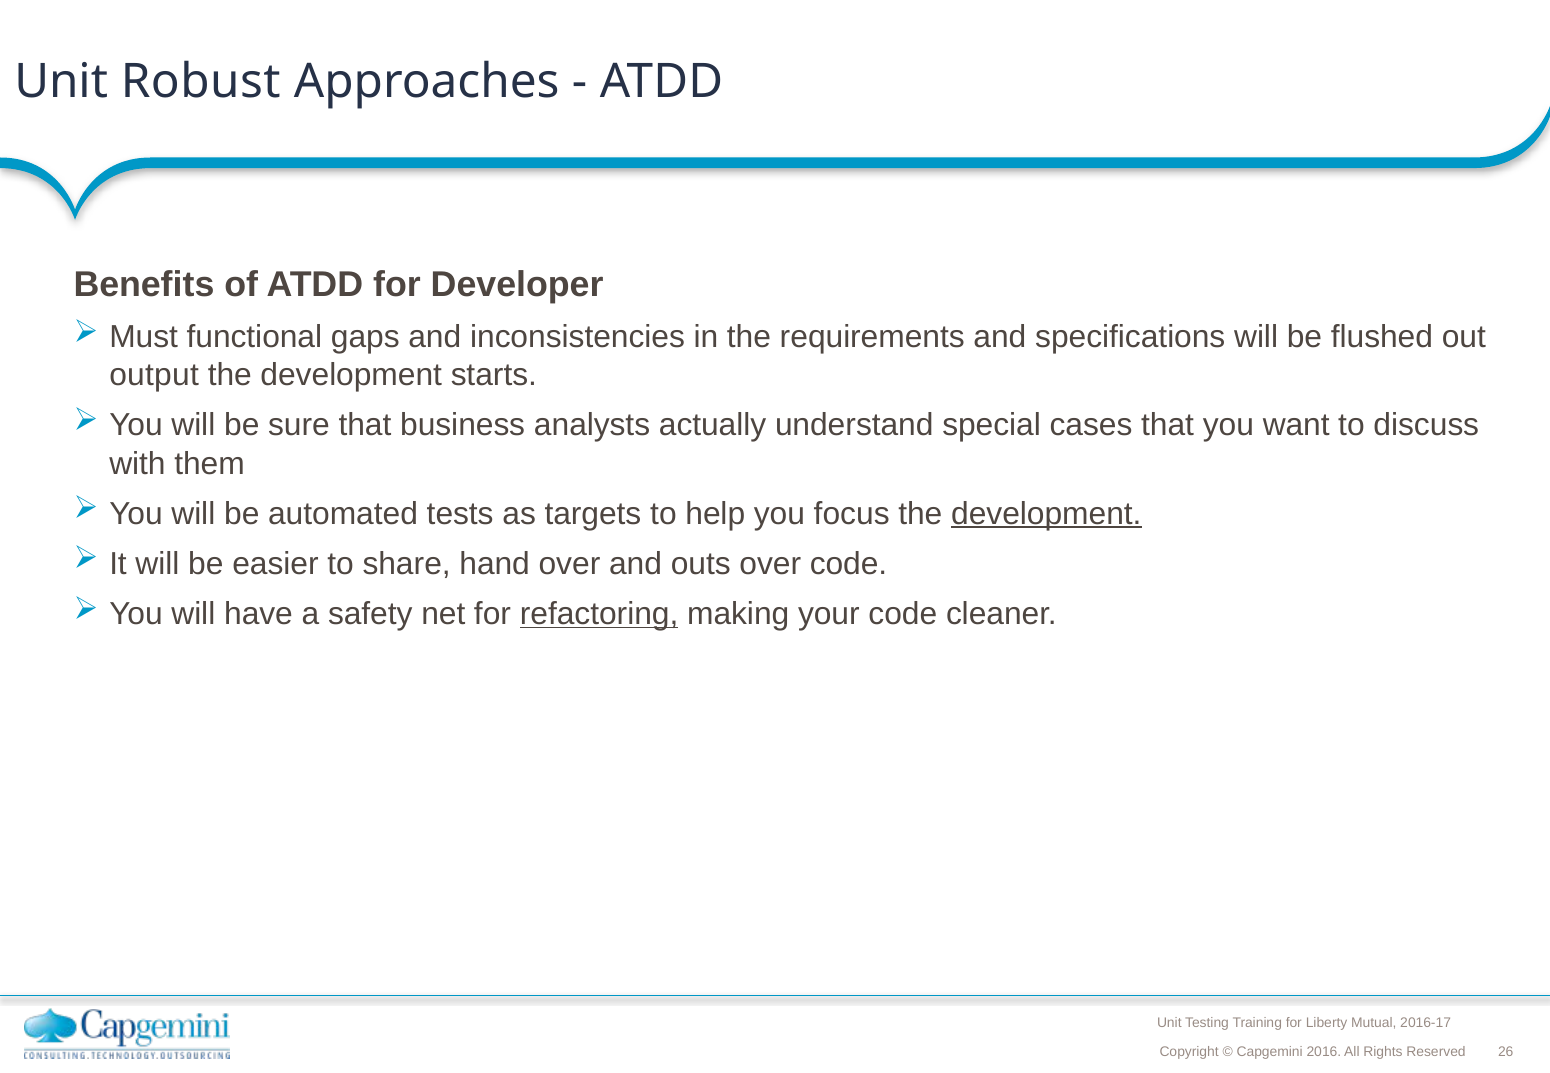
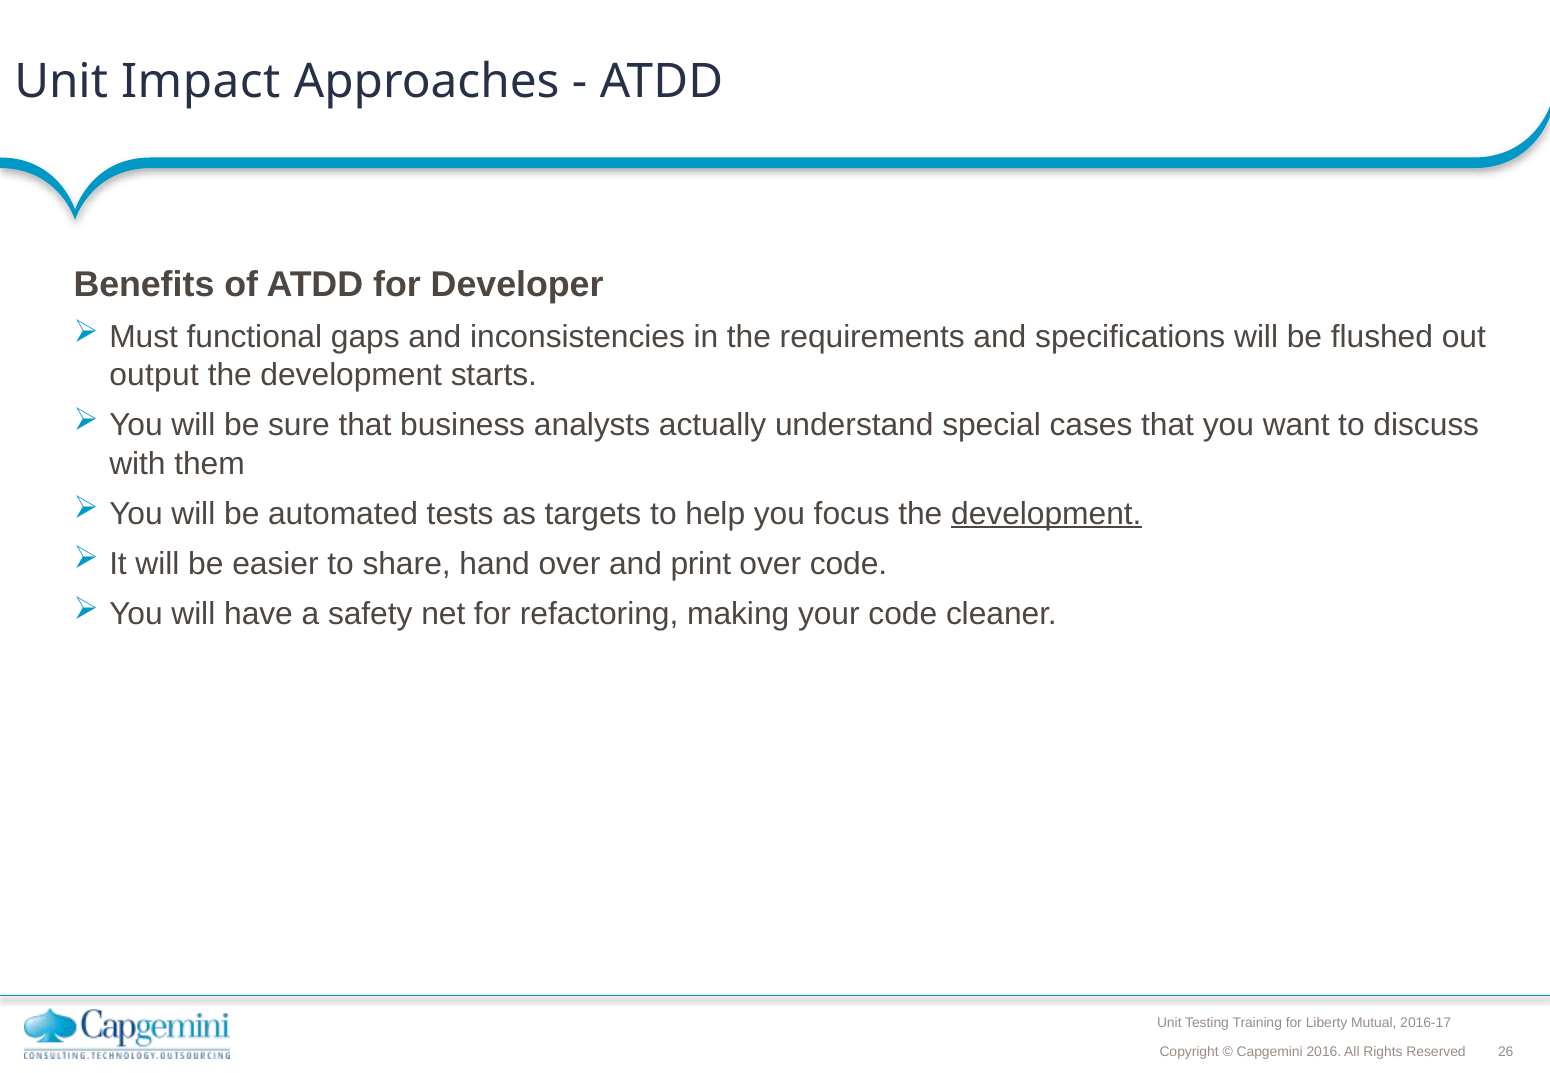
Robust: Robust -> Impact (201, 82)
outs: outs -> print (701, 564)
refactoring underline: present -> none (599, 614)
